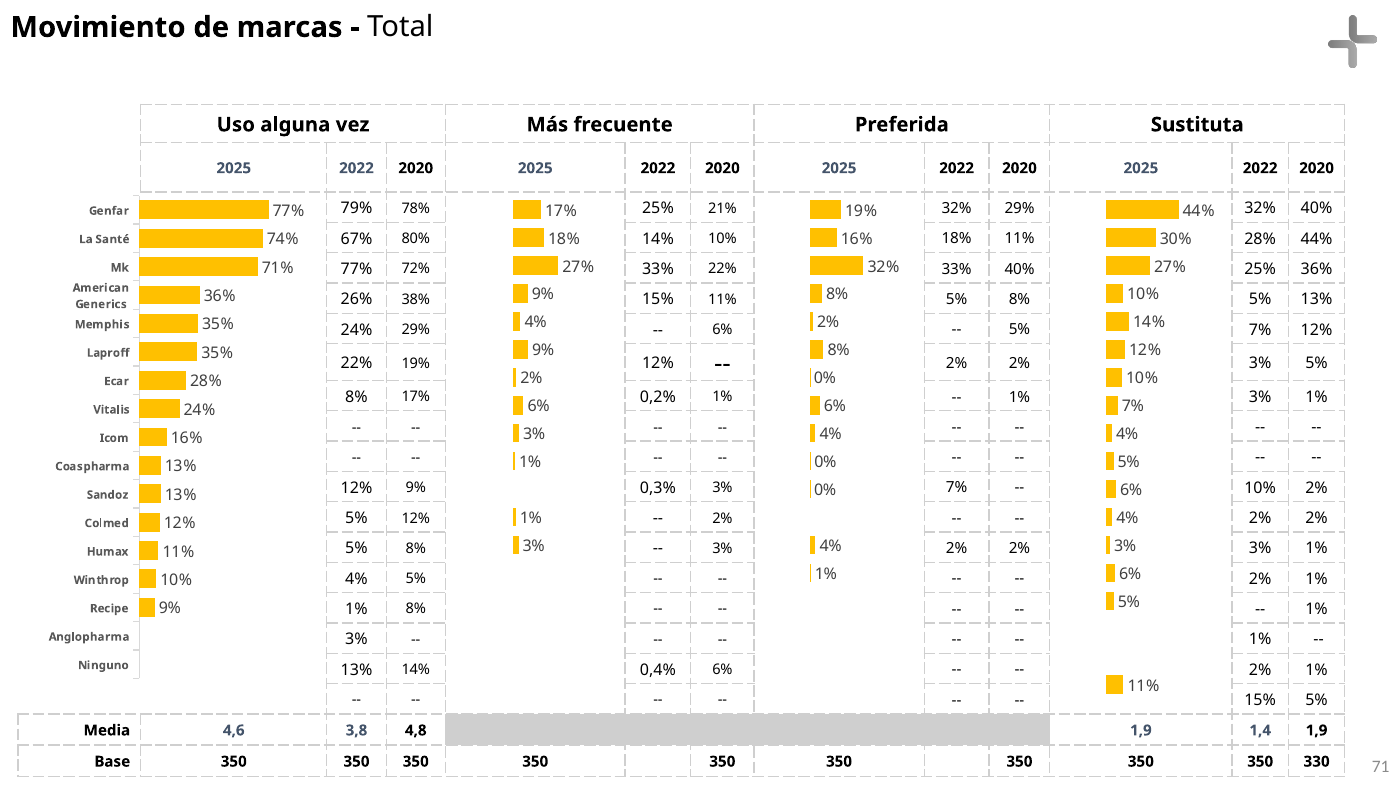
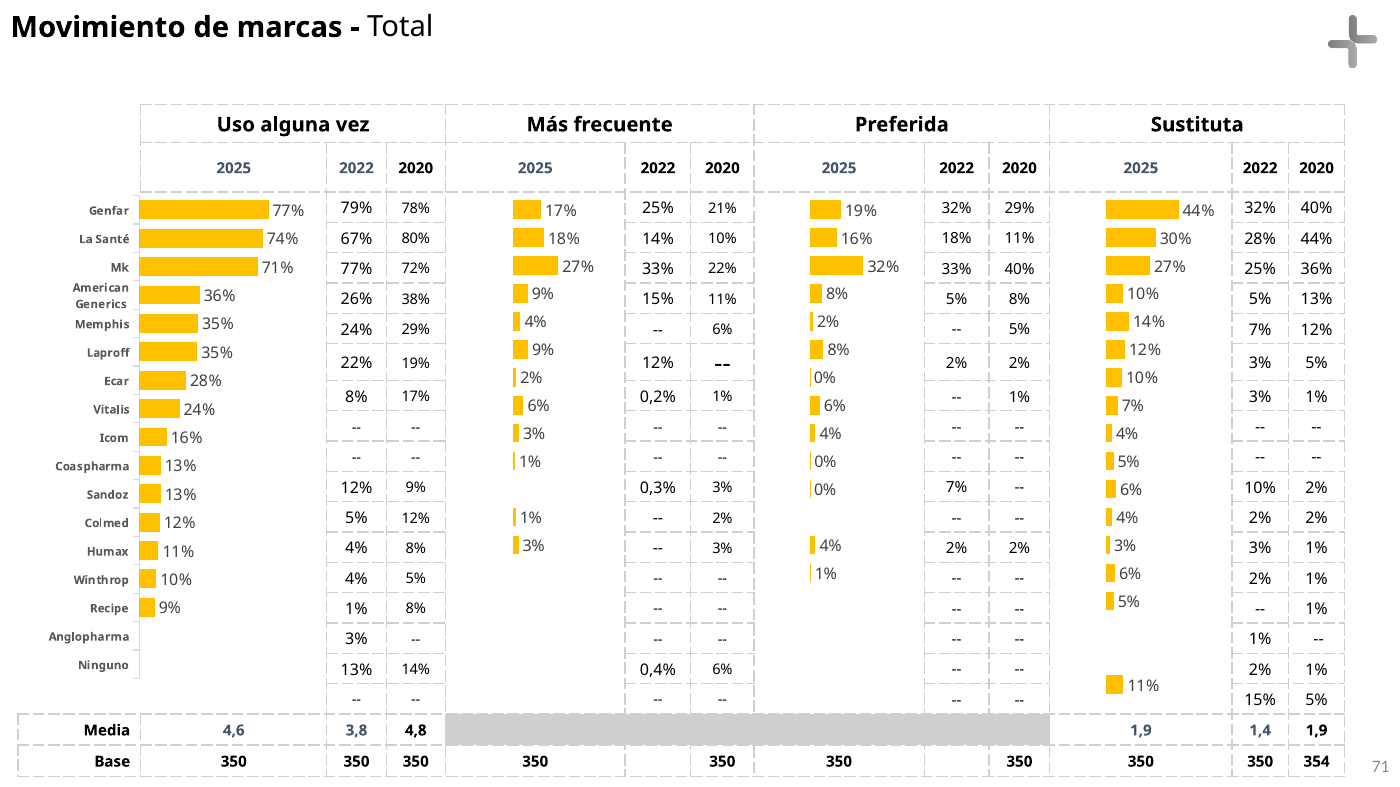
5%: 5% -> 4% (356, 549)
330: 330 -> 354 (1317, 762)
